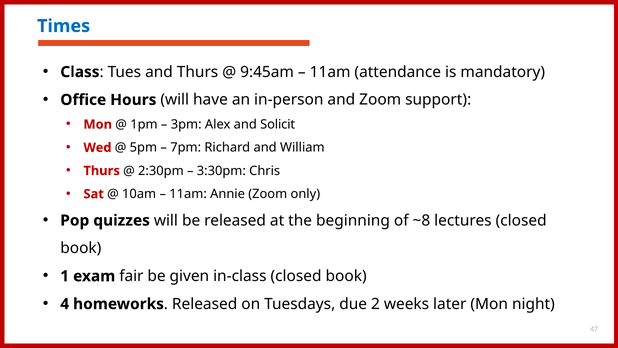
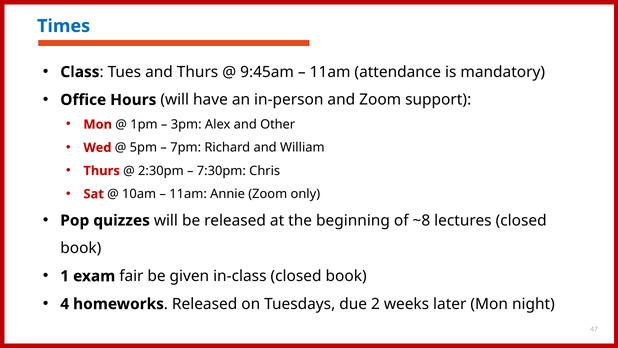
Solicit: Solicit -> Other (278, 124)
3:30pm: 3:30pm -> 7:30pm (221, 171)
